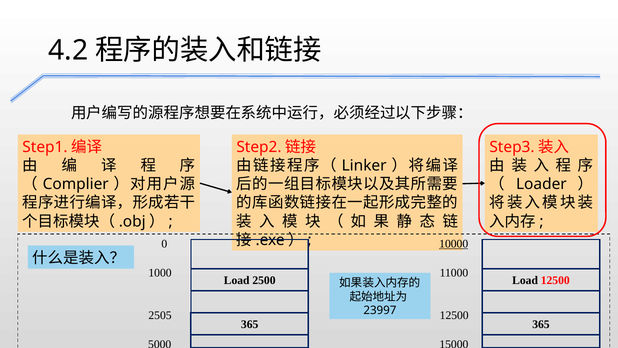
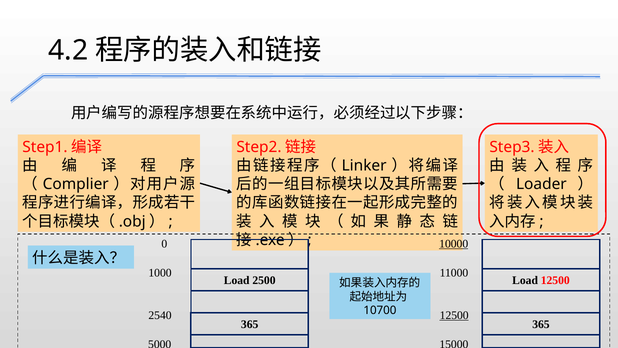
23997: 23997 -> 10700 (380, 310)
2505: 2505 -> 2540 (160, 315)
12500 underline: none -> present (454, 315)
